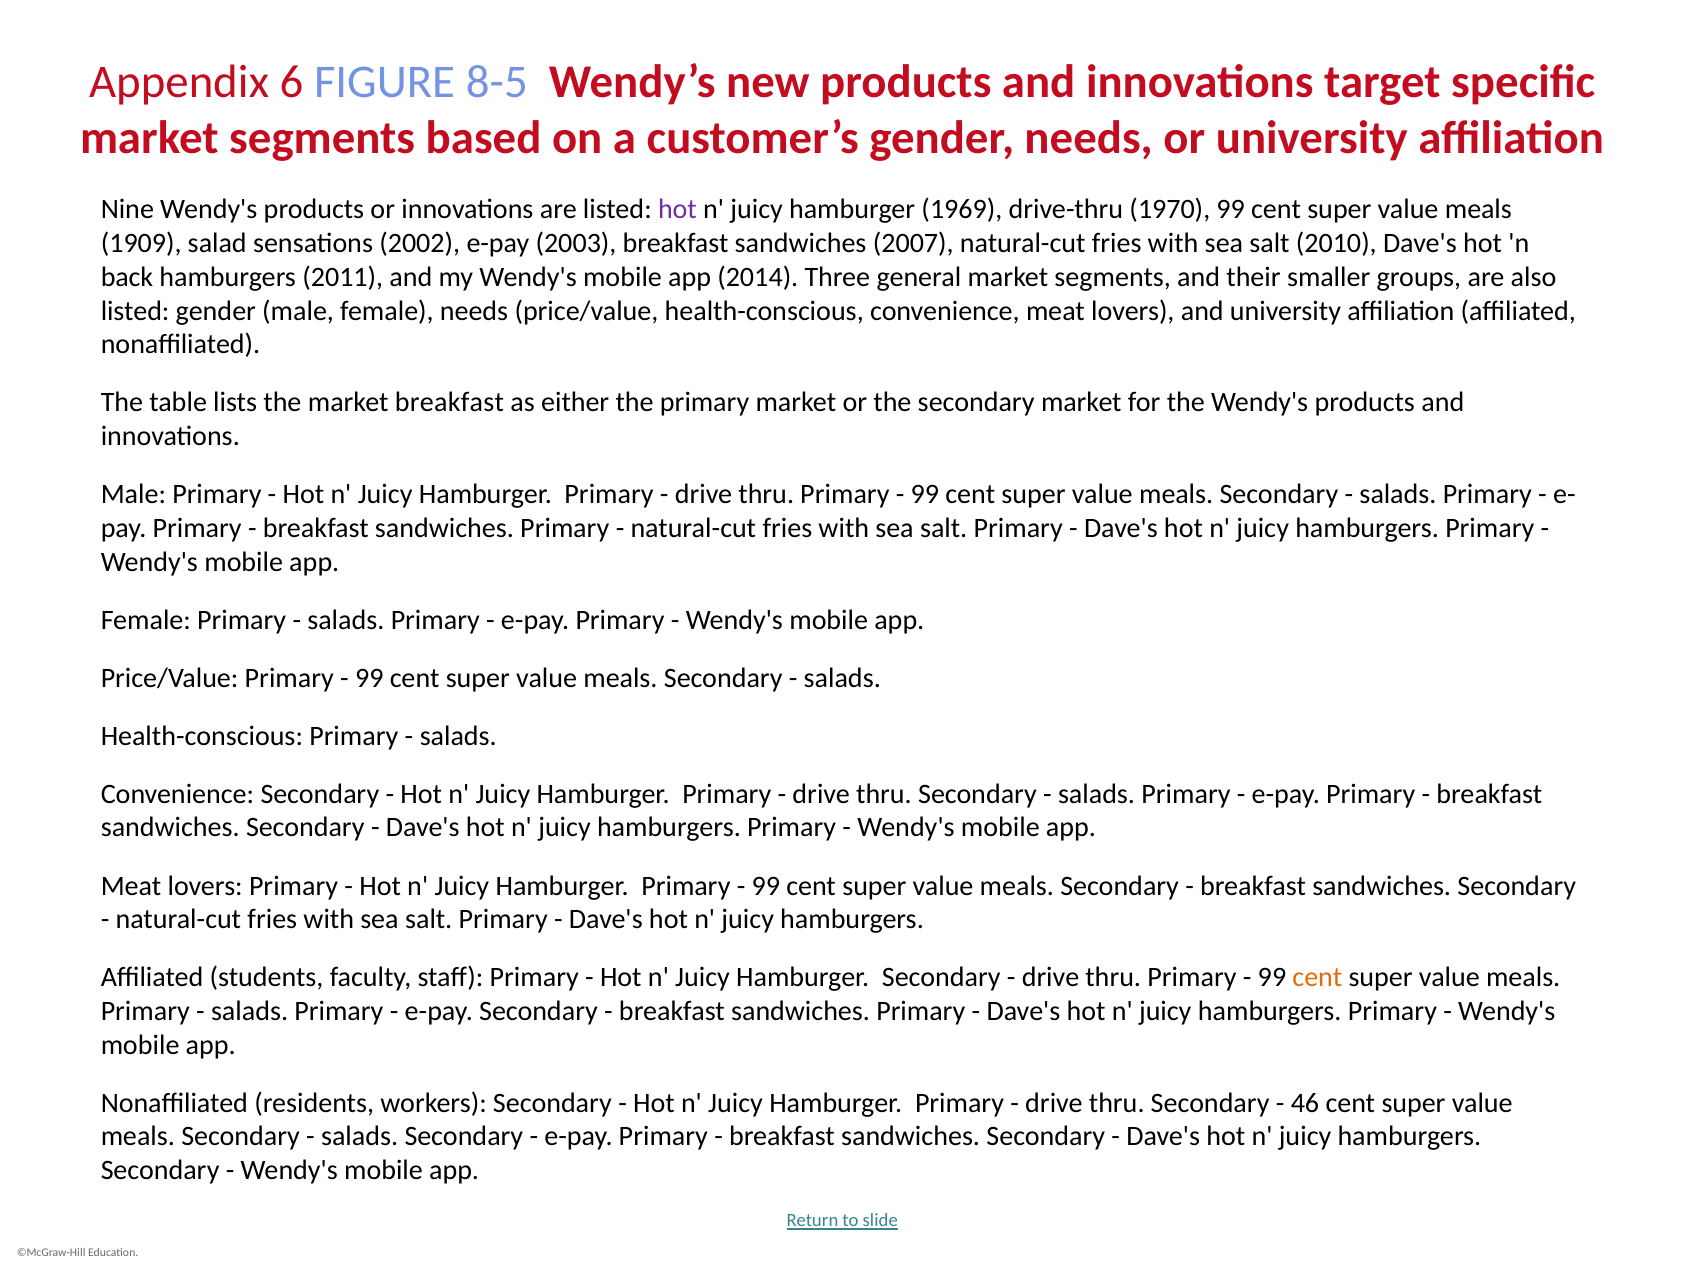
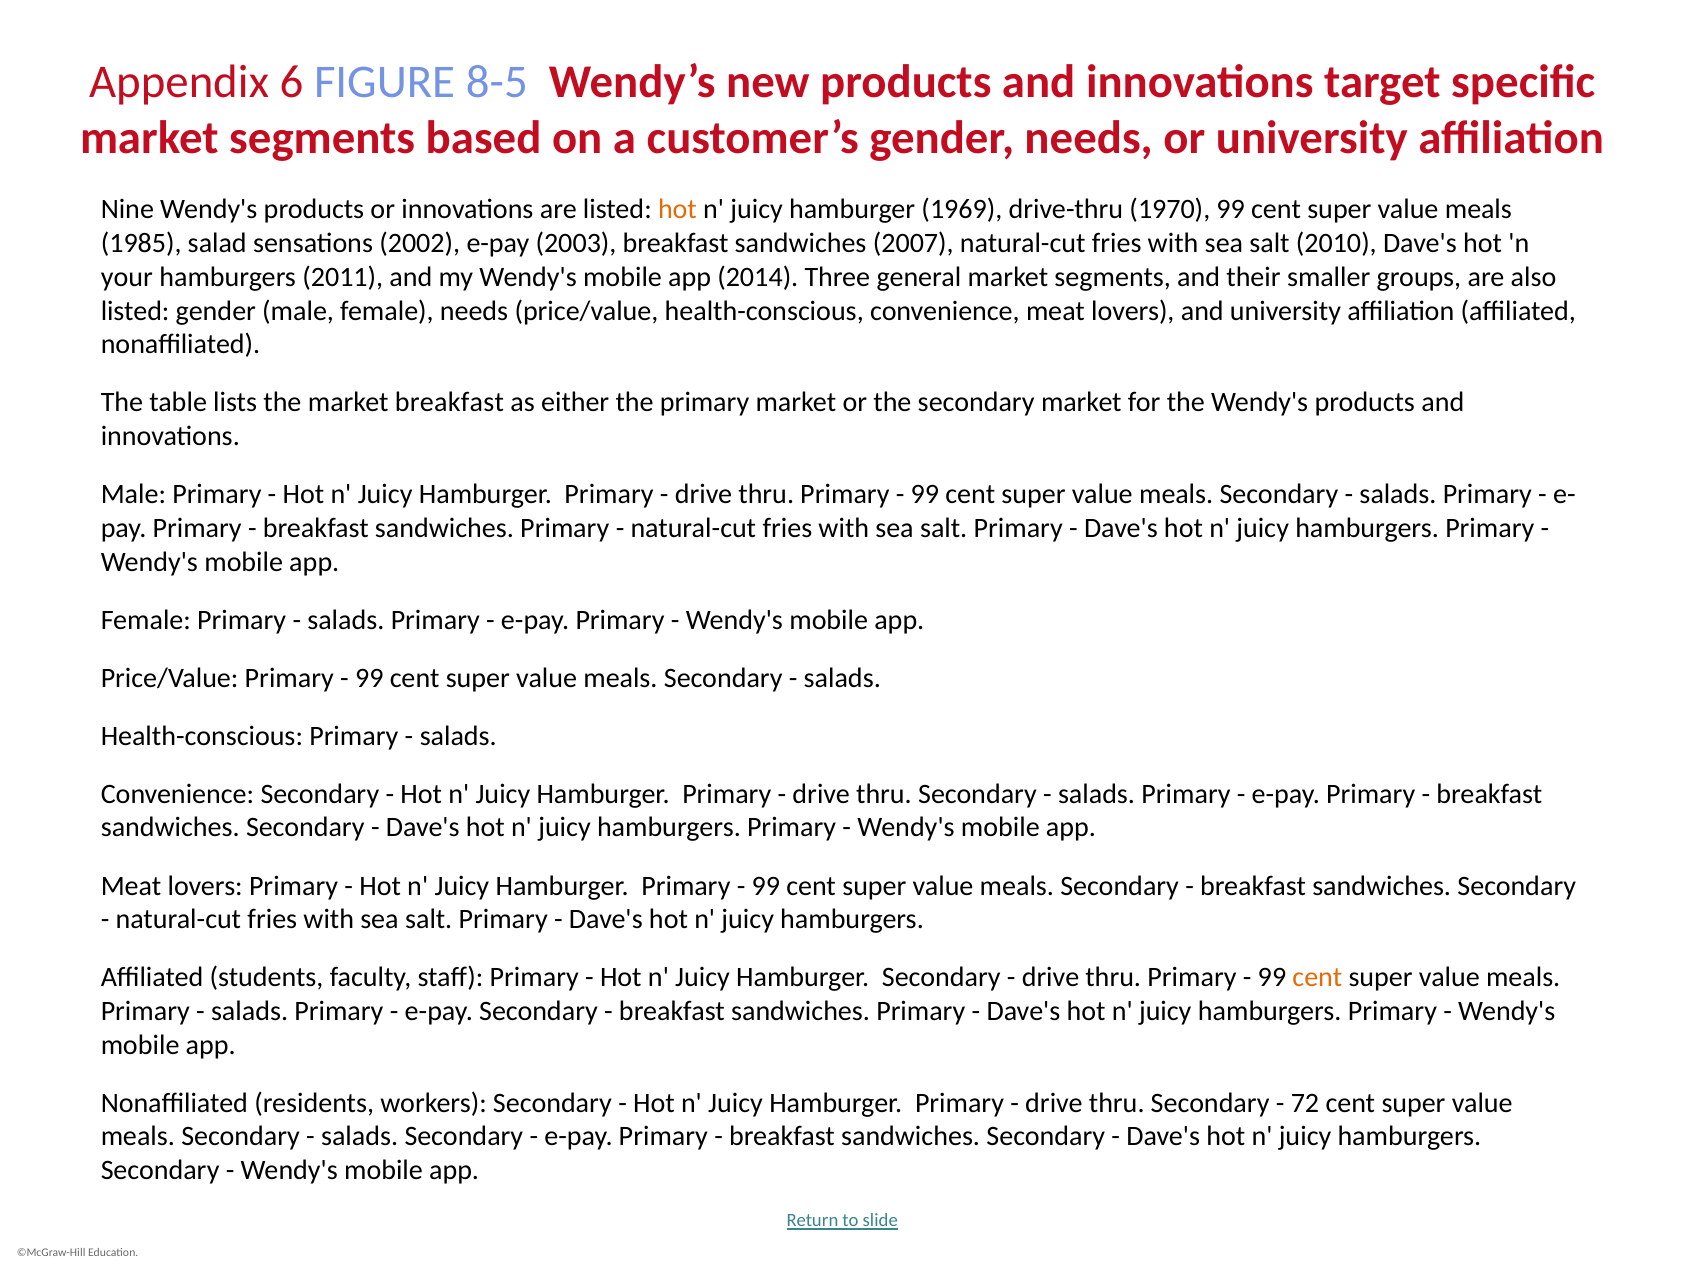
hot colour: purple -> orange (677, 210)
1909: 1909 -> 1985 (141, 243)
back: back -> your (127, 277)
46: 46 -> 72 (1305, 1103)
